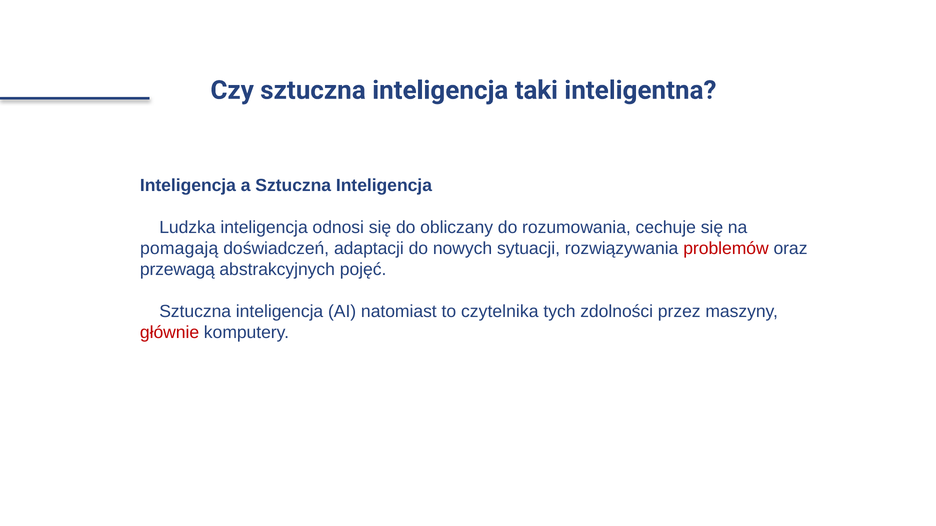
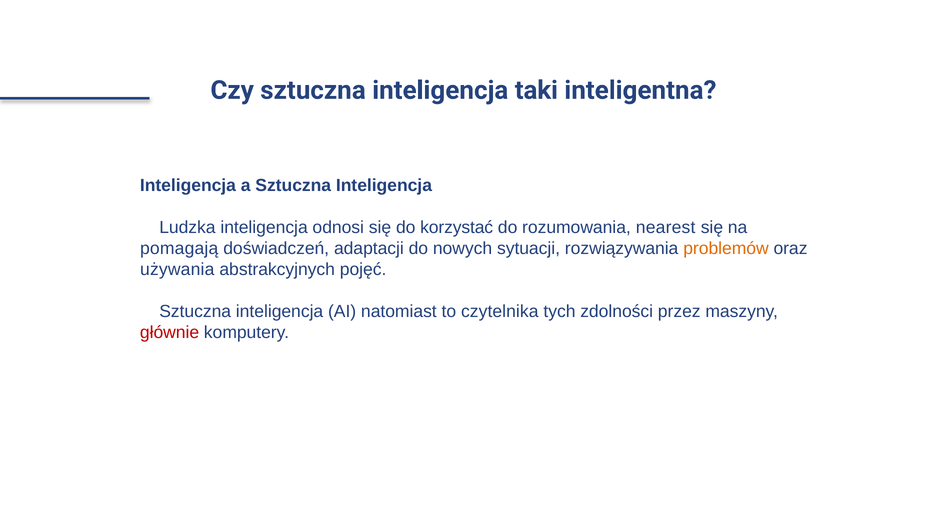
obliczany: obliczany -> korzystać (457, 228)
cechuje: cechuje -> nearest (666, 228)
problemów colour: red -> orange (726, 249)
przewagą: przewagą -> używania (177, 270)
